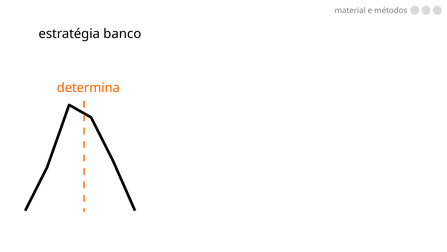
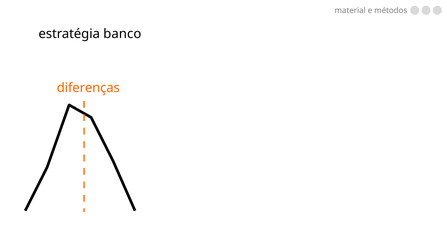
determina: determina -> diferenças (88, 88)
